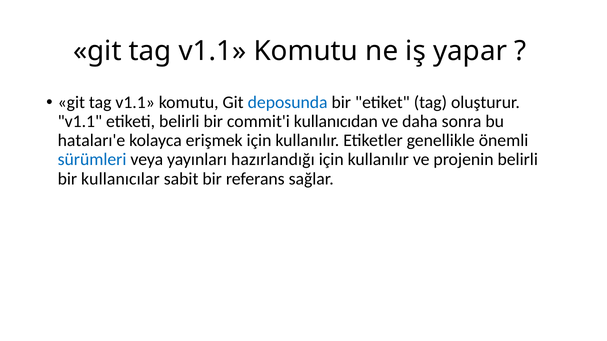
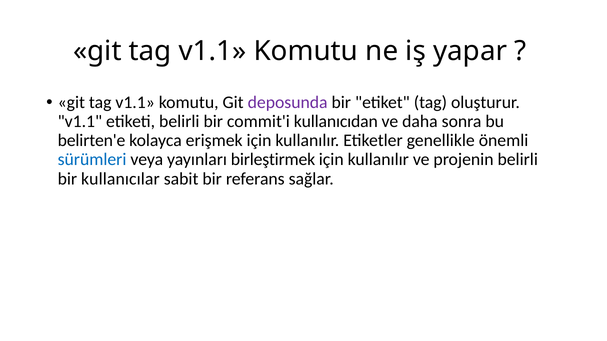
deposunda colour: blue -> purple (288, 103)
hataları'e: hataları'e -> belirten'e (92, 141)
hazırlandığı: hazırlandığı -> birleştirmek (273, 160)
